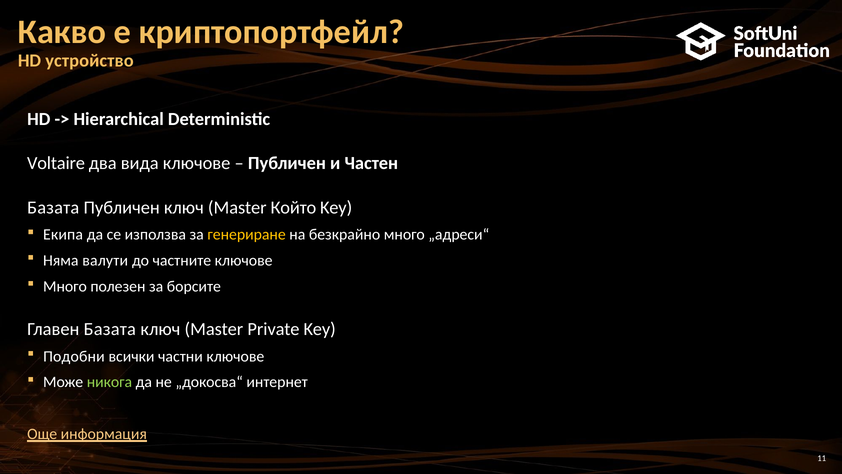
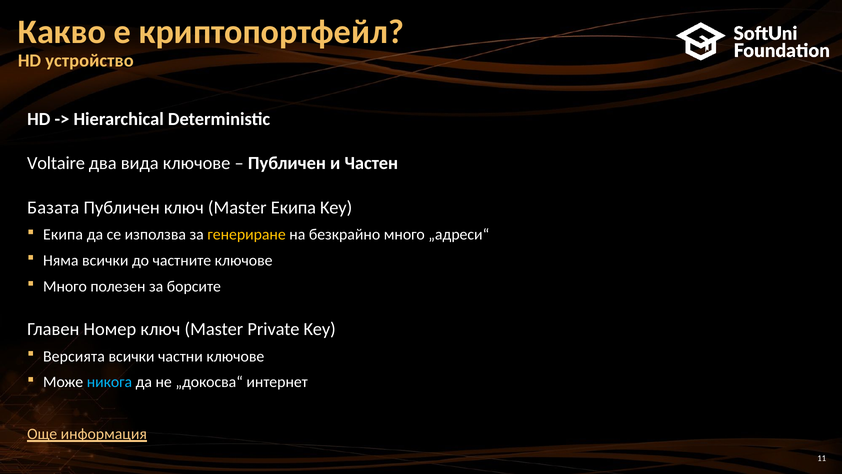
Master Който: Който -> Екипа (293, 207)
Няма валути: валути -> всички (105, 260)
Главен Базата: Базата -> Номер (110, 329)
Подобни: Подобни -> Версията (74, 356)
никога colour: light green -> light blue (109, 382)
